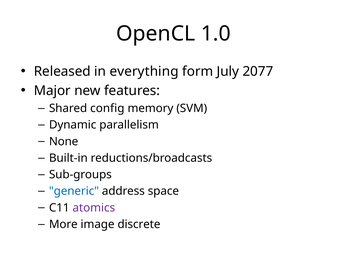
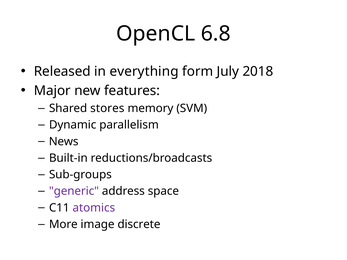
1.0: 1.0 -> 6.8 (216, 34)
2077: 2077 -> 2018 (258, 72)
config: config -> stores (107, 108)
None: None -> News (64, 142)
generic colour: blue -> purple (74, 191)
